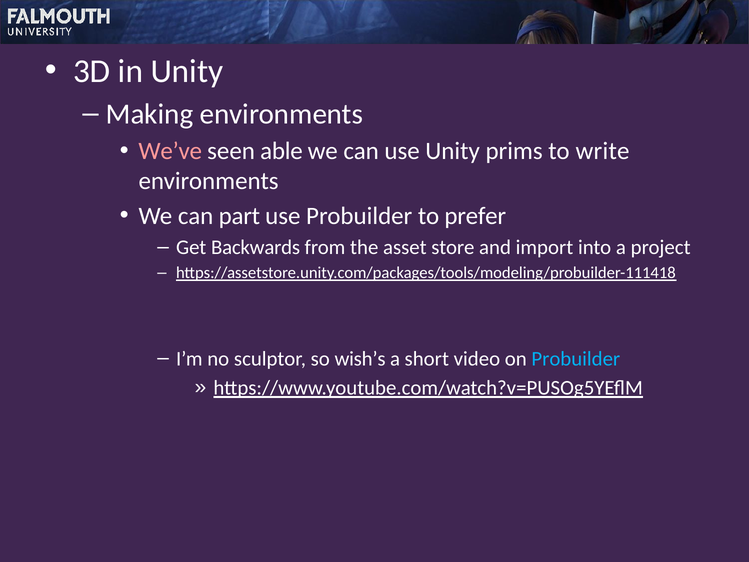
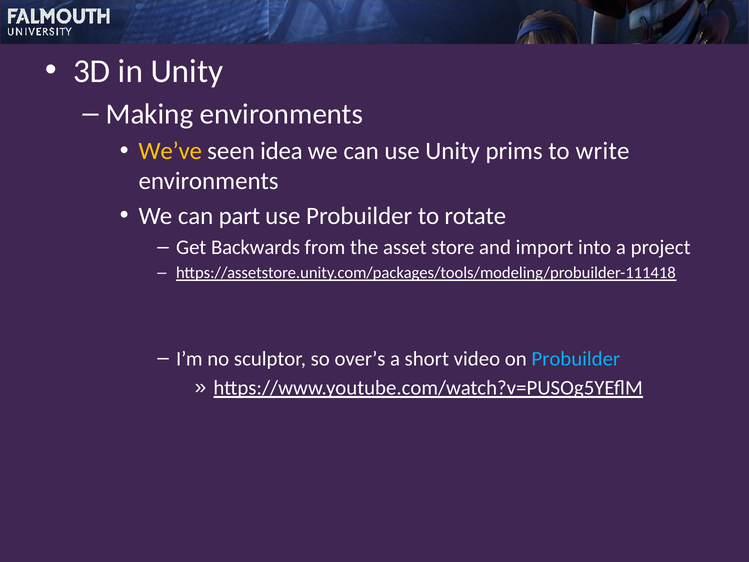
We’ve colour: pink -> yellow (170, 151)
able: able -> idea (281, 151)
prefer: prefer -> rotate (475, 216)
wish’s: wish’s -> over’s (360, 359)
